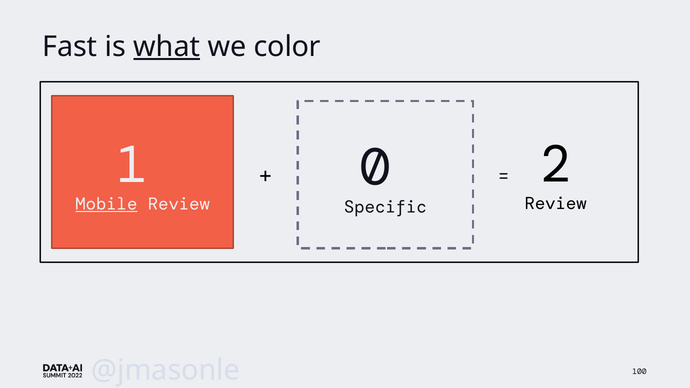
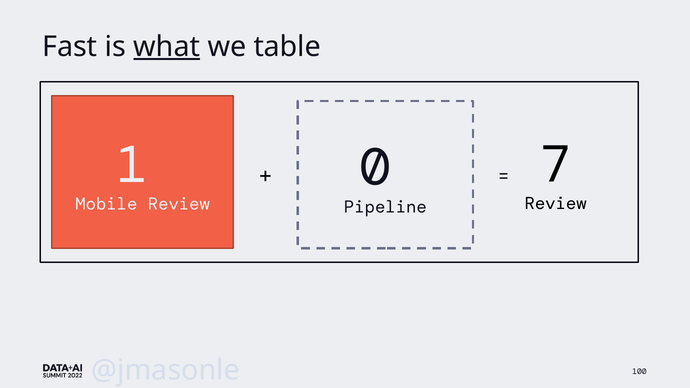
color: color -> table (287, 47)
2: 2 -> 7 (556, 165)
Mobile underline: present -> none (106, 204)
Specific: Specific -> Pipeline (385, 207)
